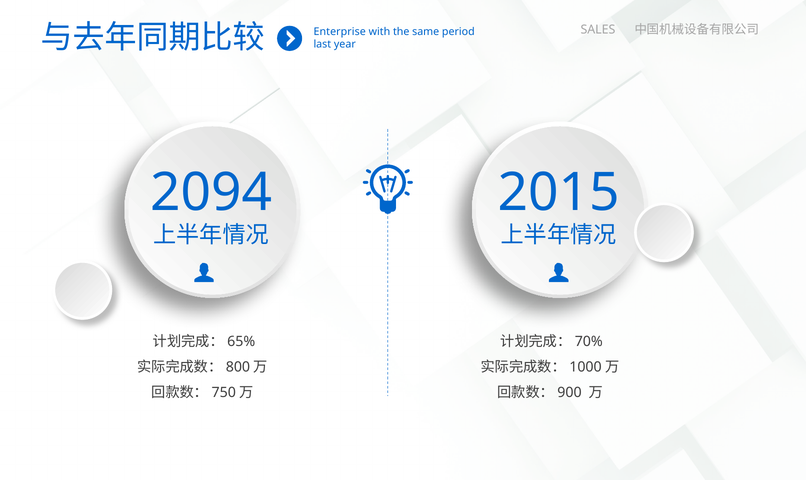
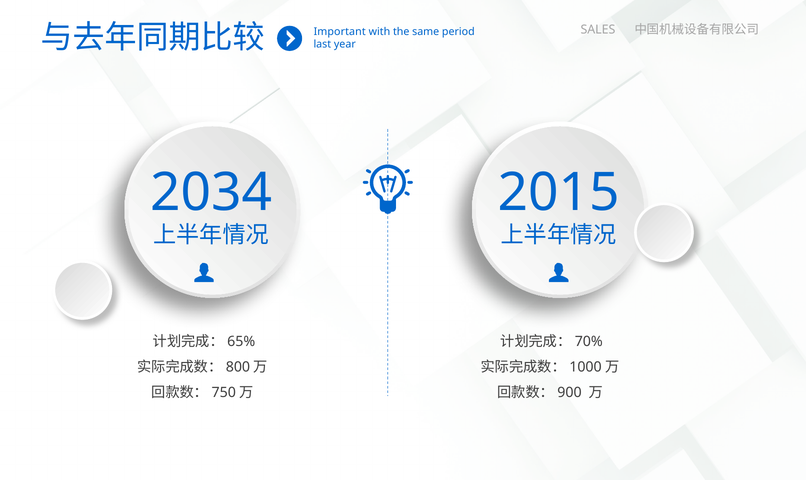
Enterprise: Enterprise -> Important (340, 32)
2094: 2094 -> 2034 (211, 192)
